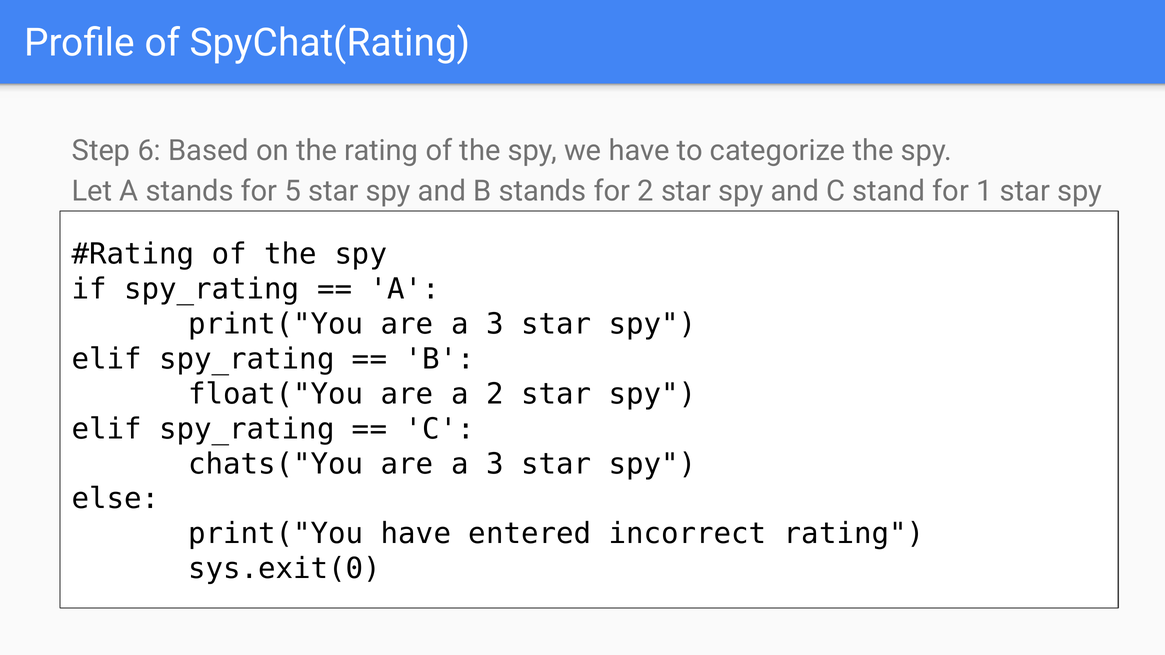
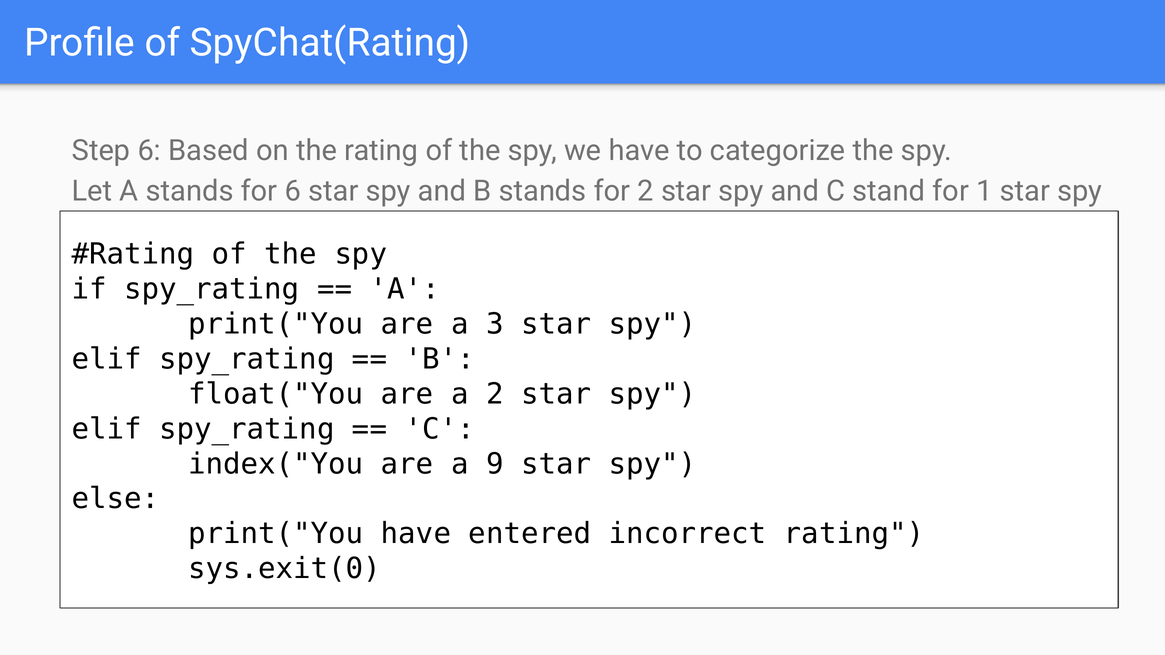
for 5: 5 -> 6 (293, 191)
chats("You: chats("You -> index("You (276, 464)
3: 3 -> 9 (495, 464)
